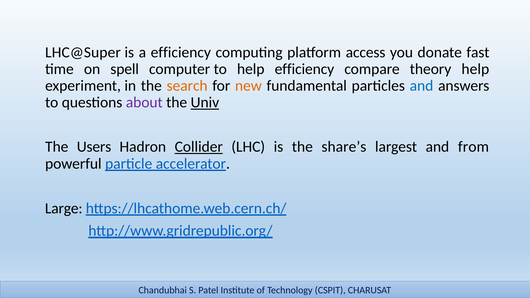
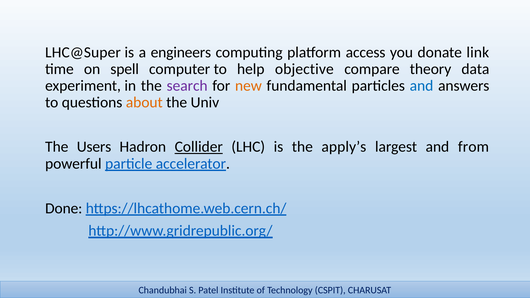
a efficiency: efficiency -> engineers (181, 52)
fast: fast -> link (478, 52)
help efficiency: efficiency -> objective (304, 69)
theory help: help -> data (475, 69)
search colour: orange -> purple (187, 86)
about colour: purple -> orange (144, 102)
Univ underline: present -> none (205, 102)
share’s: share’s -> apply’s (344, 147)
Large: Large -> Done (64, 208)
